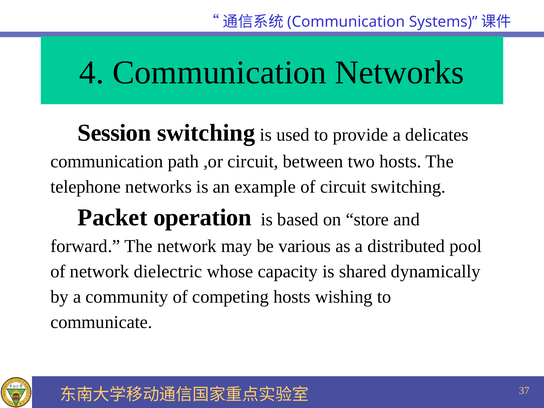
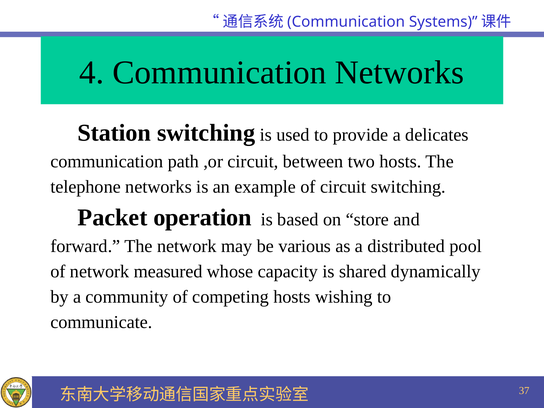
Session: Session -> Station (114, 133)
dielectric: dielectric -> measured (168, 272)
